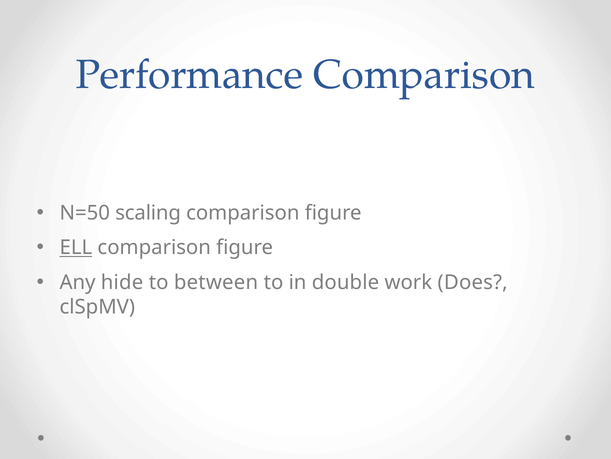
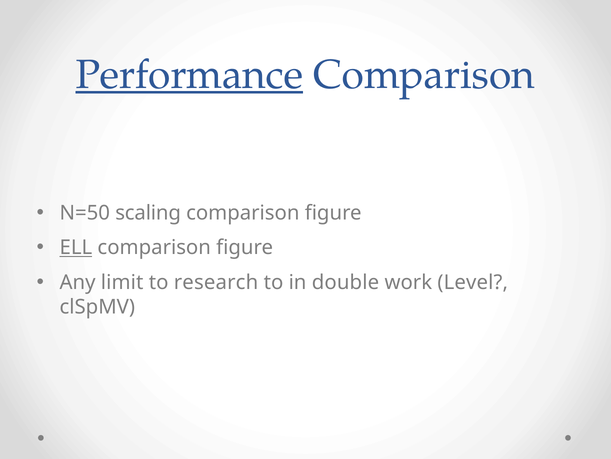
Performance underline: none -> present (189, 75)
hide: hide -> limit (122, 282)
between: between -> research (216, 282)
Does: Does -> Level (473, 282)
